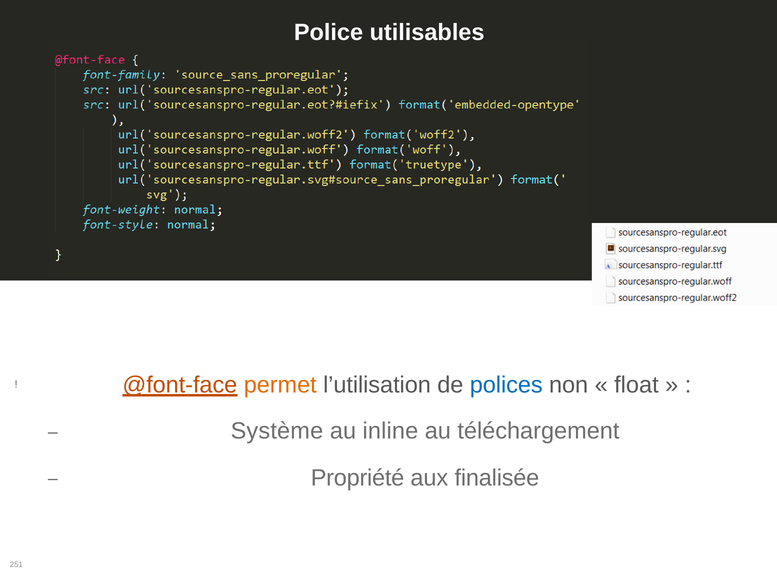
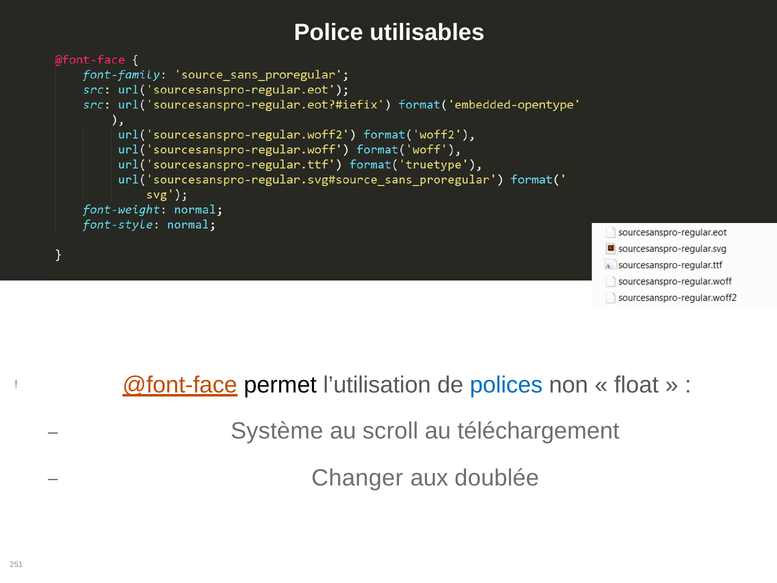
permet colour: orange -> black (280, 385)
inline: inline -> scroll (390, 431)
Propriété: Propriété -> Changer (357, 478)
finalisée: finalisée -> doublée (497, 478)
